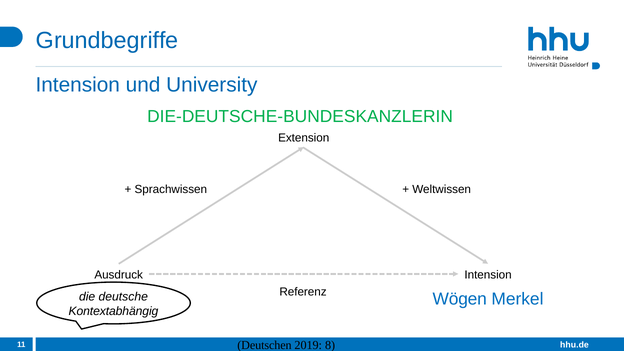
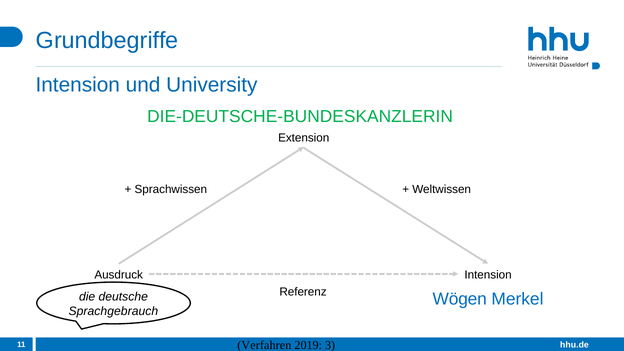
Kontextabhängig: Kontextabhängig -> Sprachgebrauch (113, 311)
Deutschen: Deutschen -> Verfahren (264, 345)
8: 8 -> 3 (330, 345)
